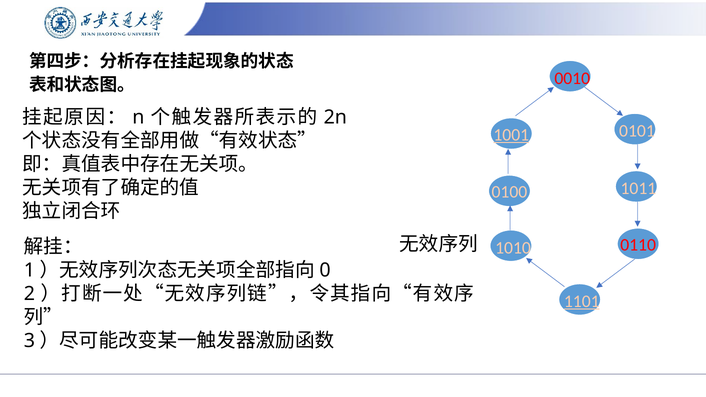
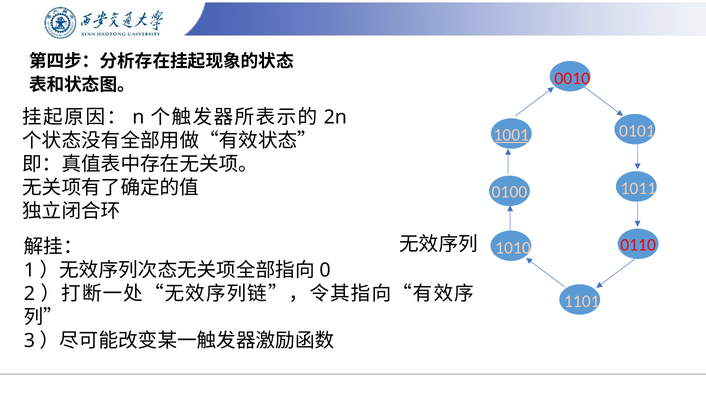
1101 underline: present -> none (582, 302)
